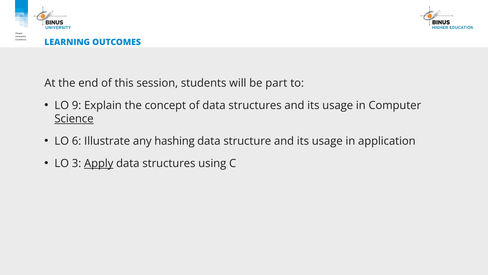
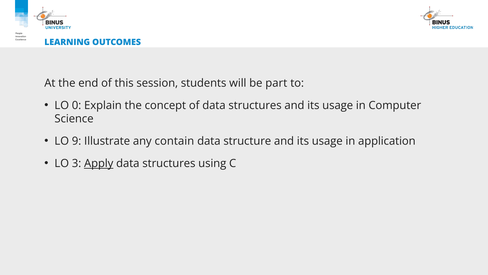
9: 9 -> 0 (77, 105)
Science underline: present -> none (74, 119)
6: 6 -> 9 (77, 141)
hashing: hashing -> contain (174, 141)
